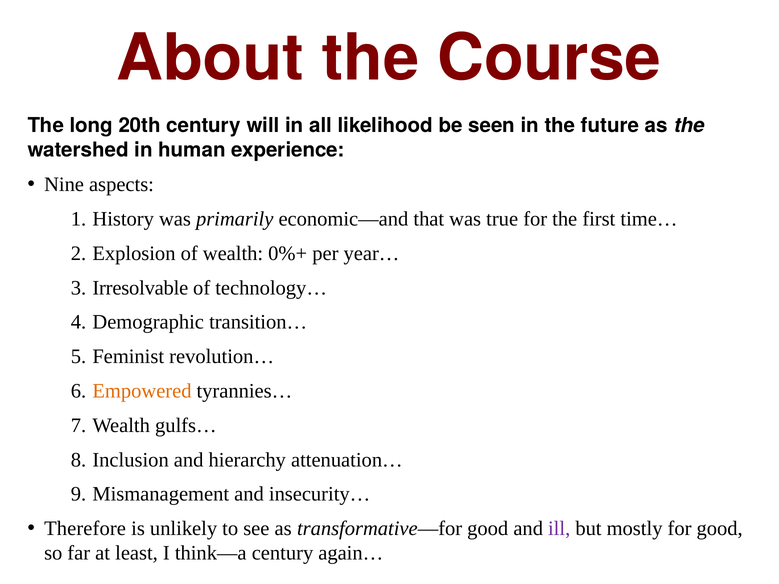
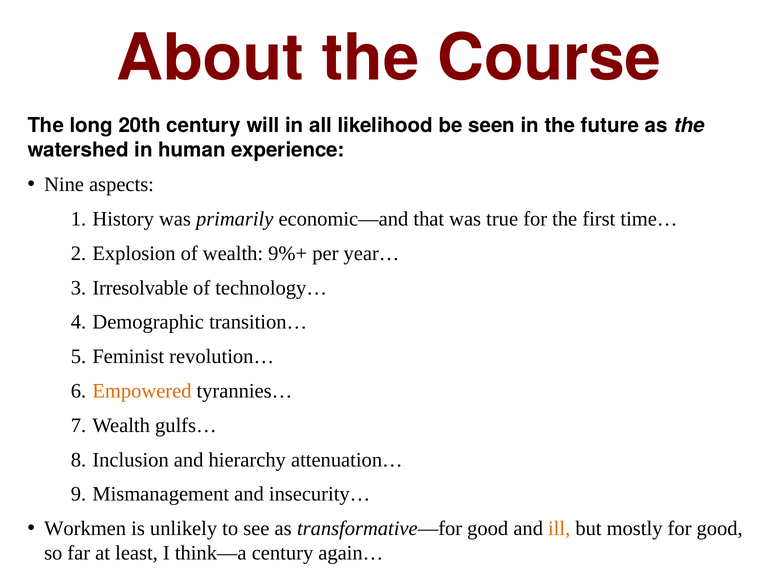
0%+: 0%+ -> 9%+ (288, 254)
Therefore: Therefore -> Workmen (85, 529)
ill colour: purple -> orange (559, 529)
